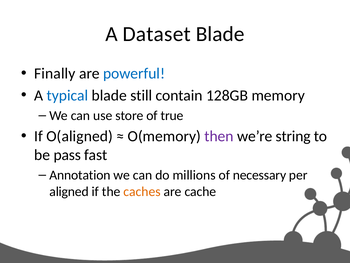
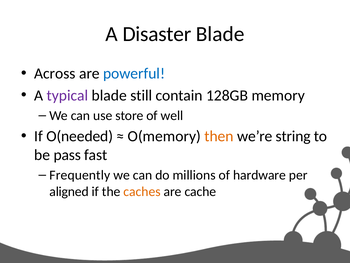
Dataset: Dataset -> Disaster (157, 34)
Finally: Finally -> Across (55, 73)
typical colour: blue -> purple (67, 95)
true: true -> well (172, 115)
O(aligned: O(aligned -> O(needed (80, 136)
then colour: purple -> orange (219, 136)
Annotation: Annotation -> Frequently (80, 175)
necessary: necessary -> hardware (259, 175)
